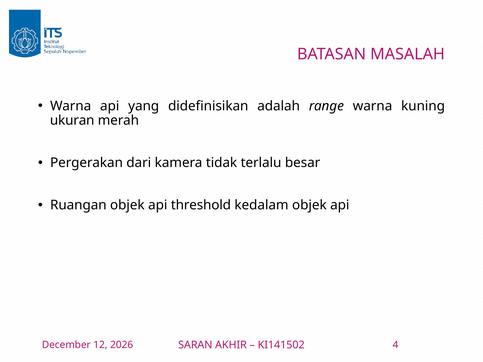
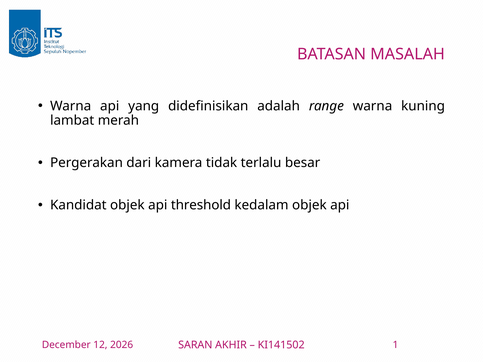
ukuran: ukuran -> lambat (72, 121)
Ruangan: Ruangan -> Kandidat (78, 205)
4: 4 -> 1 (395, 345)
